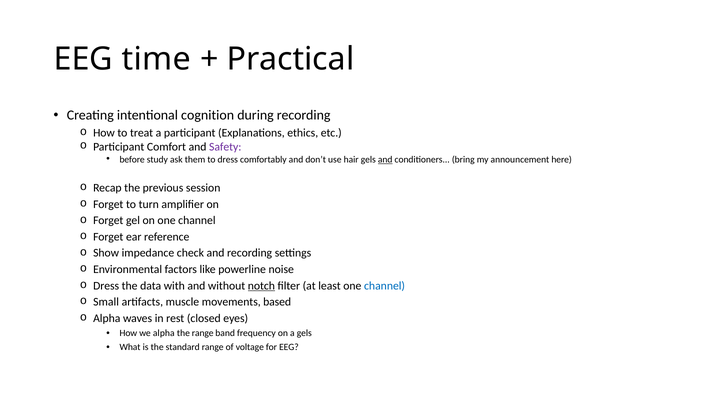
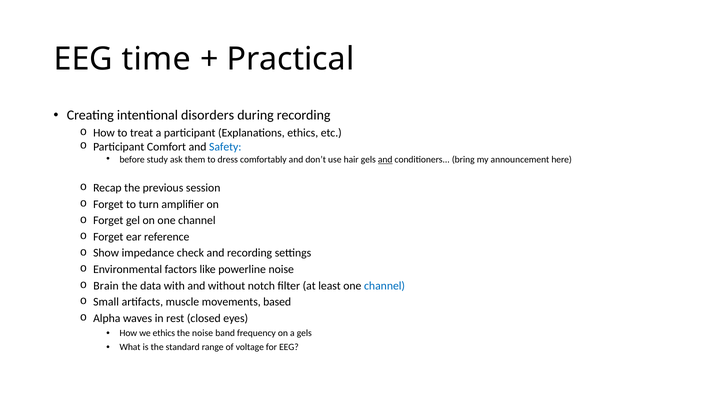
cognition: cognition -> disorders (208, 115)
Safety colour: purple -> blue (225, 147)
Dress: Dress -> Brain (106, 286)
notch underline: present -> none (261, 286)
we alpha: alpha -> ethics (164, 334)
the range: range -> noise (203, 334)
